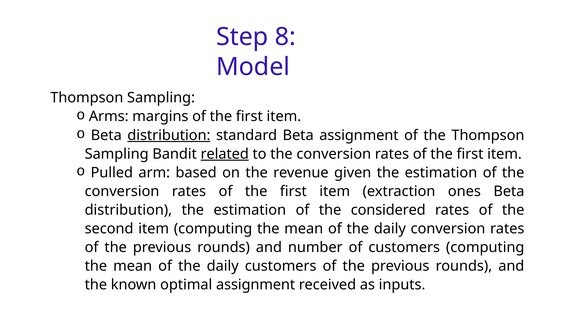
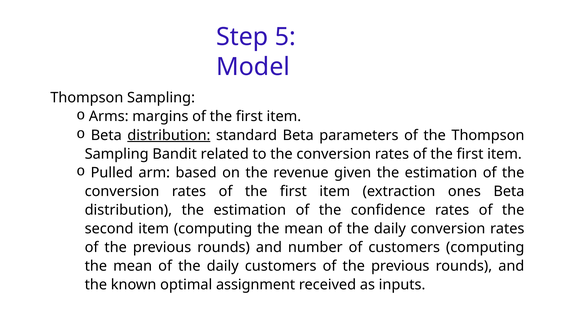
8: 8 -> 5 (285, 37)
Beta assignment: assignment -> parameters (359, 135)
related underline: present -> none (225, 154)
considered: considered -> confidence (388, 210)
